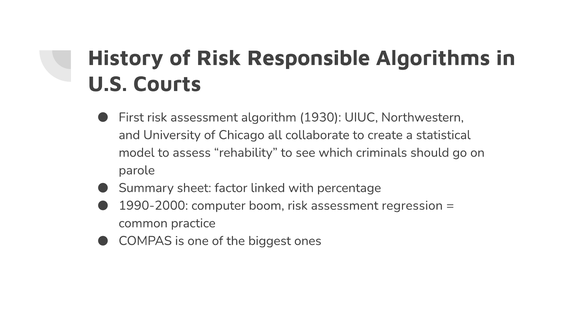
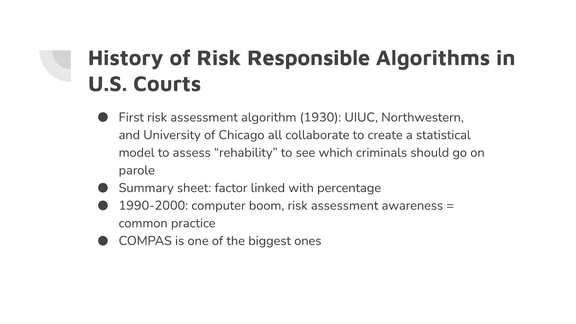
regression: regression -> awareness (412, 205)
